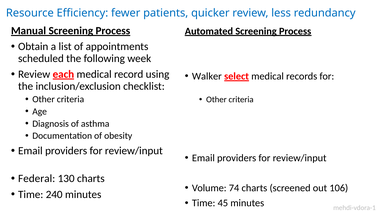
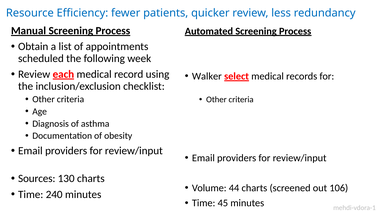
Federal: Federal -> Sources (37, 179)
74: 74 -> 44 (234, 188)
